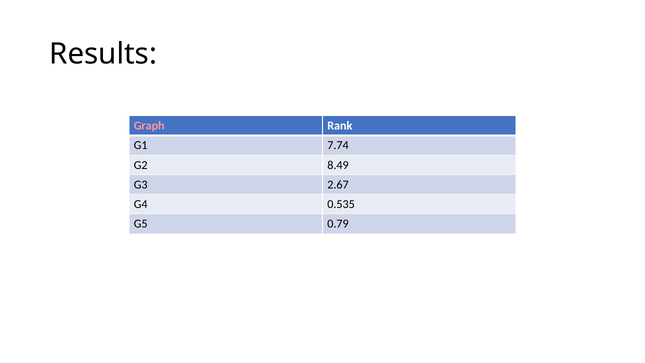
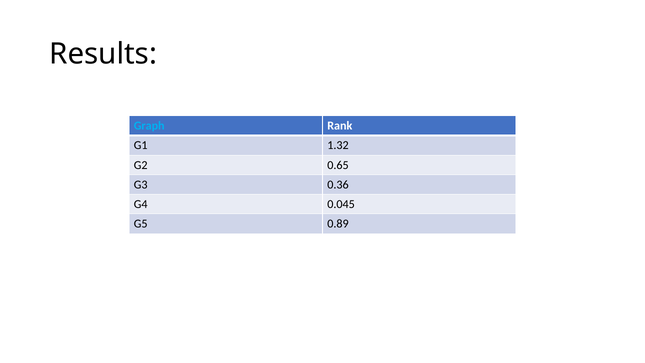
Graph colour: pink -> light blue (149, 126)
7.74: 7.74 -> 1.32 (338, 145)
8.49: 8.49 -> 0.65 (338, 165)
2.67: 2.67 -> 0.36 (338, 185)
0.535: 0.535 -> 0.045 (341, 204)
0.79: 0.79 -> 0.89 (338, 224)
